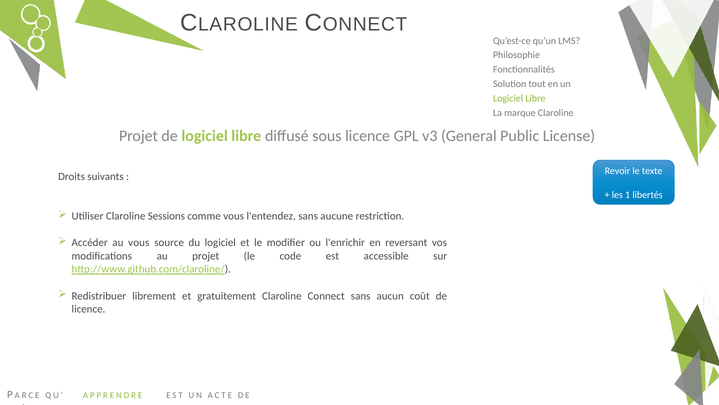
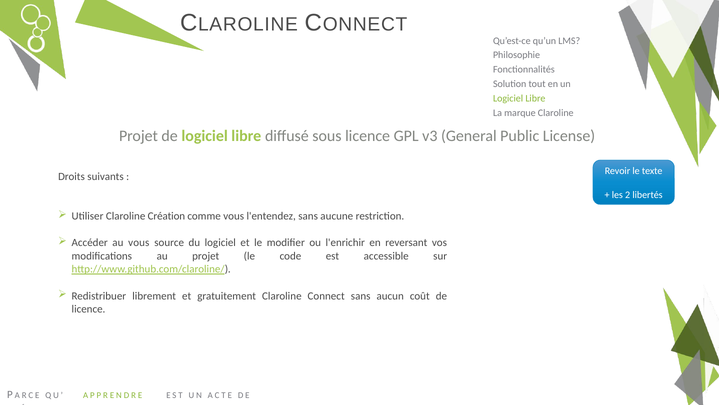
1: 1 -> 2 (628, 195)
Claroline Sessions: Sessions -> Création (166, 216)
